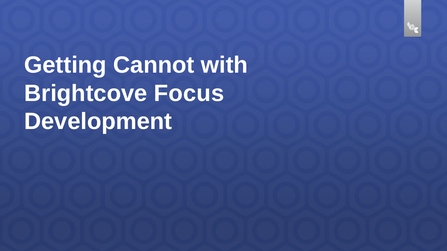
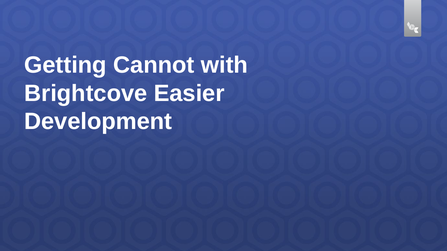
Focus: Focus -> Easier (189, 93)
